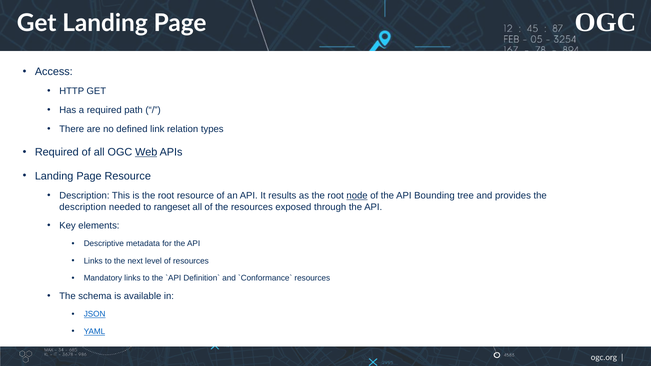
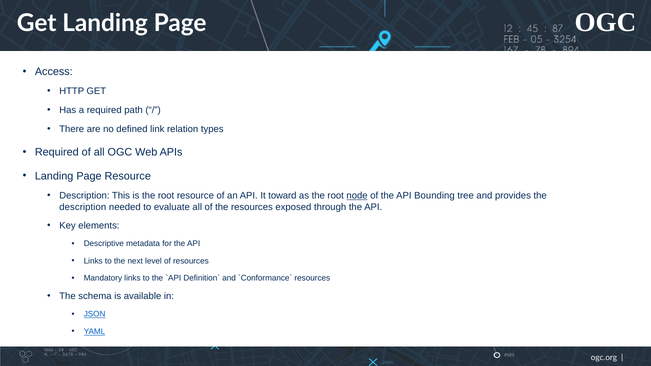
Web underline: present -> none (146, 152)
results: results -> toward (282, 196)
rangeset: rangeset -> evaluate (172, 207)
